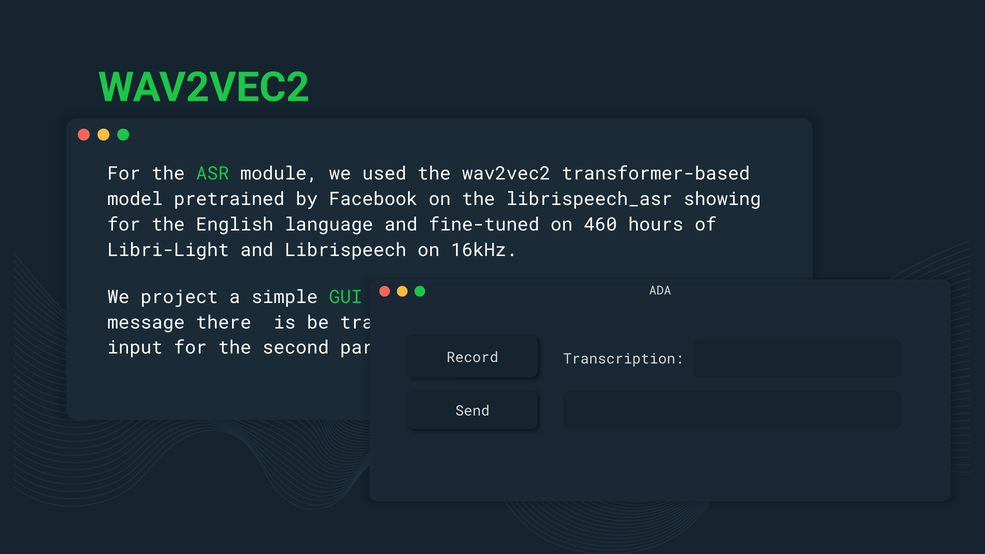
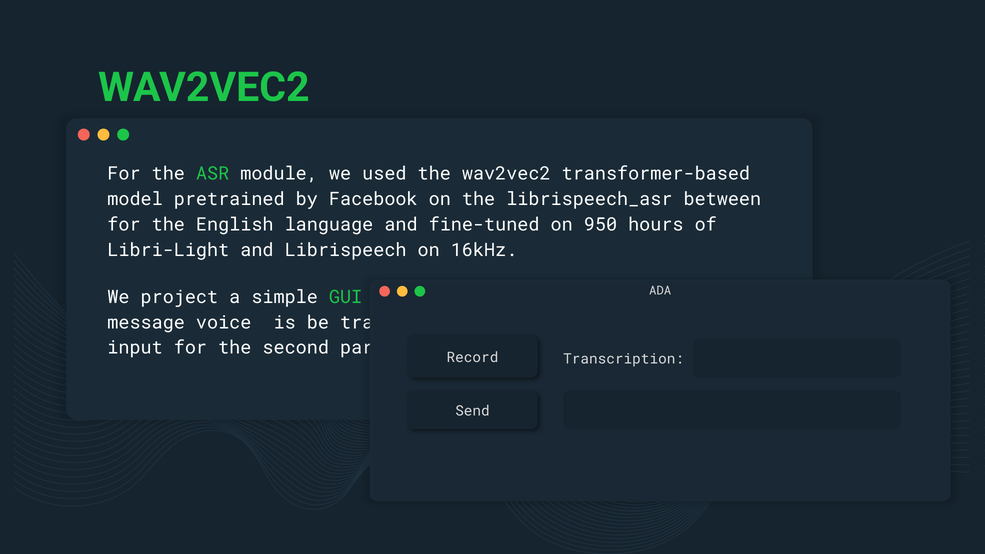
showing: showing -> between (722, 199)
460: 460 -> 950 (600, 224)
message there: there -> voice (224, 322)
